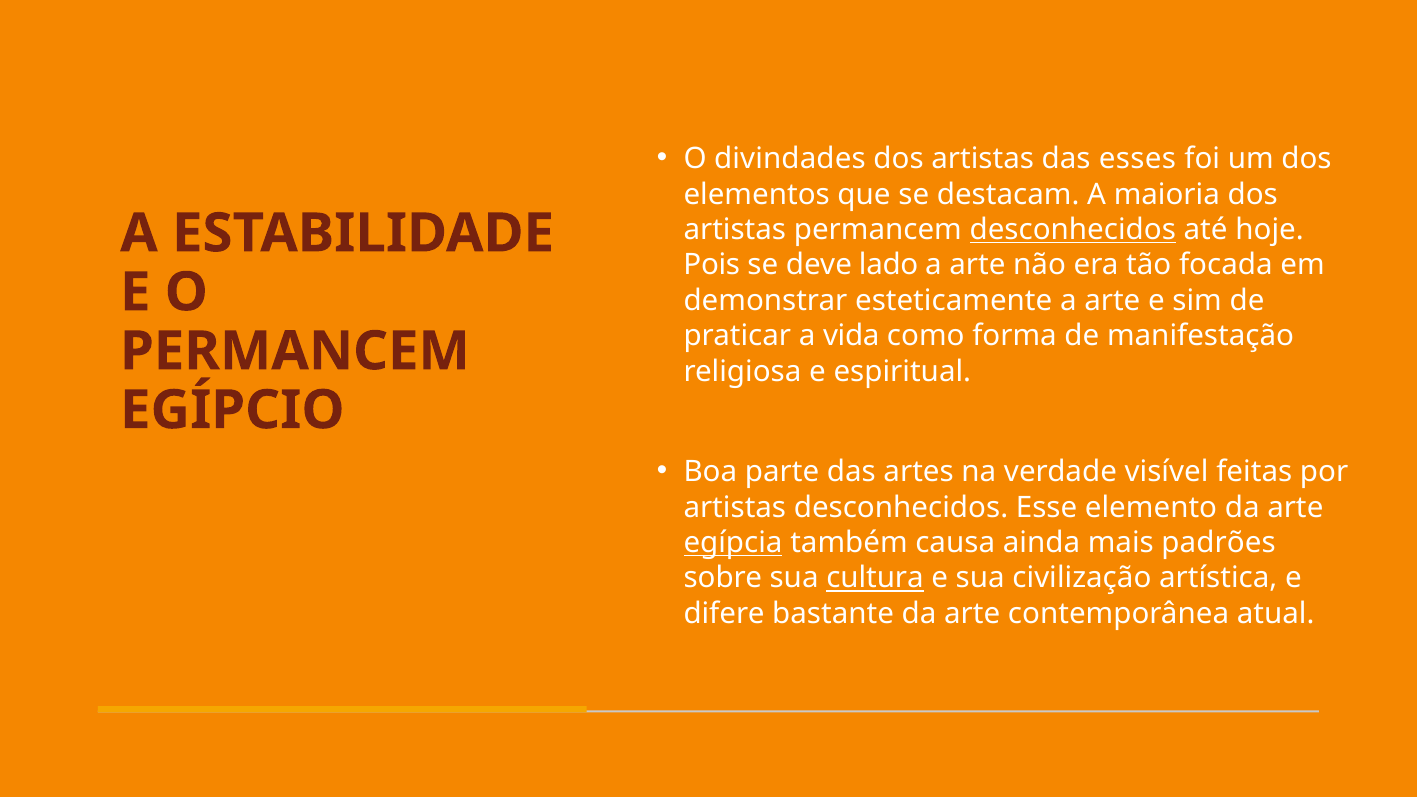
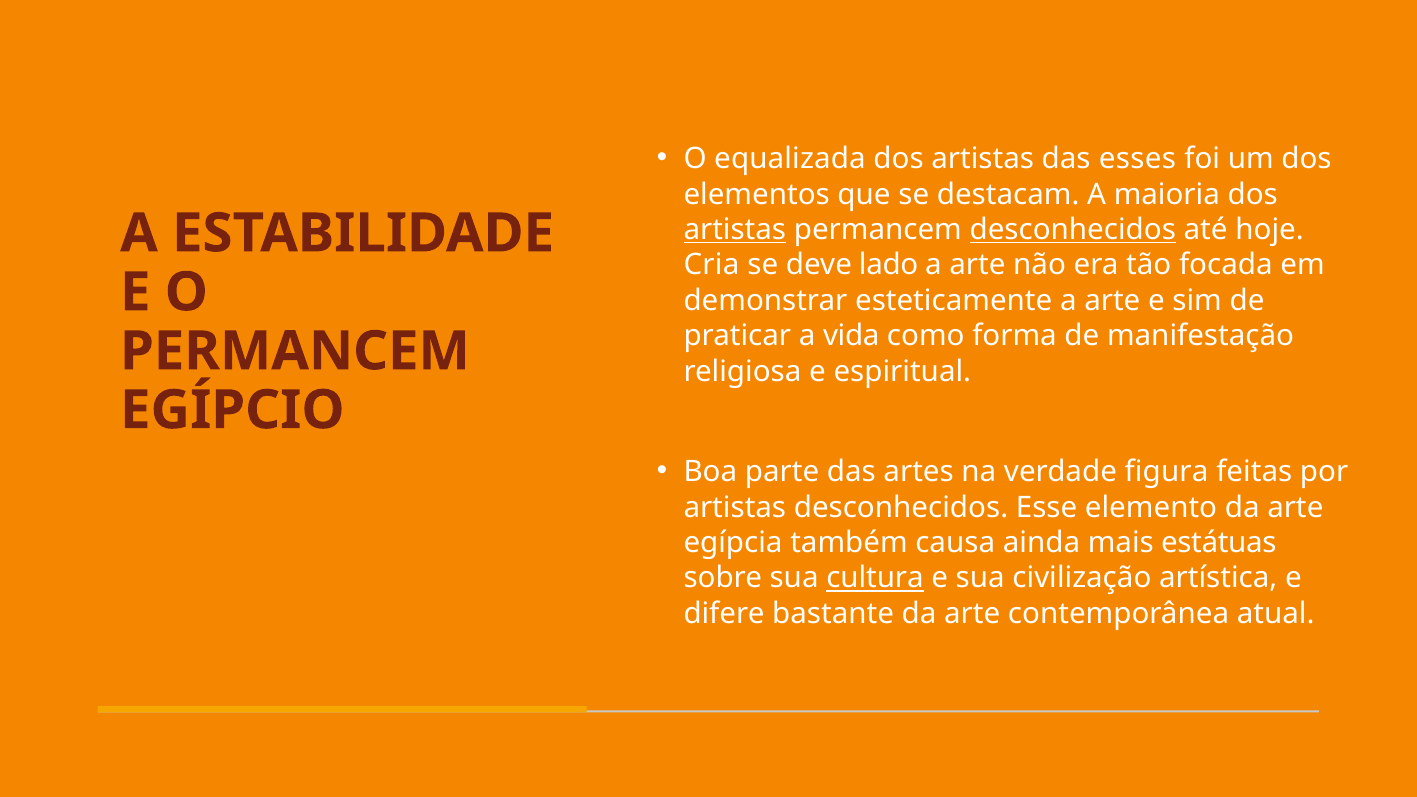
divindades: divindades -> equalizada (790, 159)
artistas underline: none -> present (735, 230)
Pois: Pois -> Cria (711, 265)
visível: visível -> figura (1166, 472)
egípcia underline: present -> none (733, 543)
padrões: padrões -> estátuas (1219, 543)
